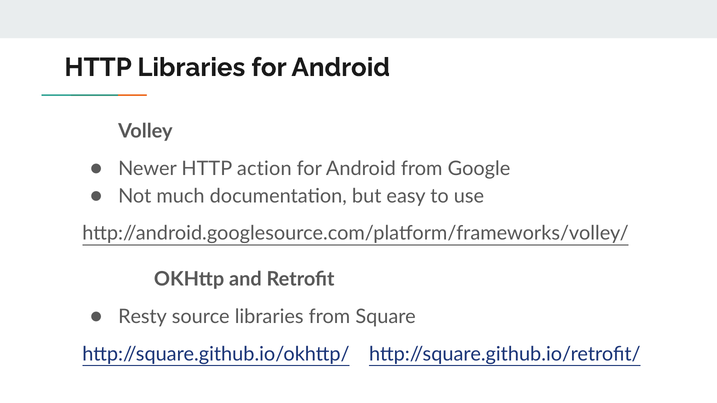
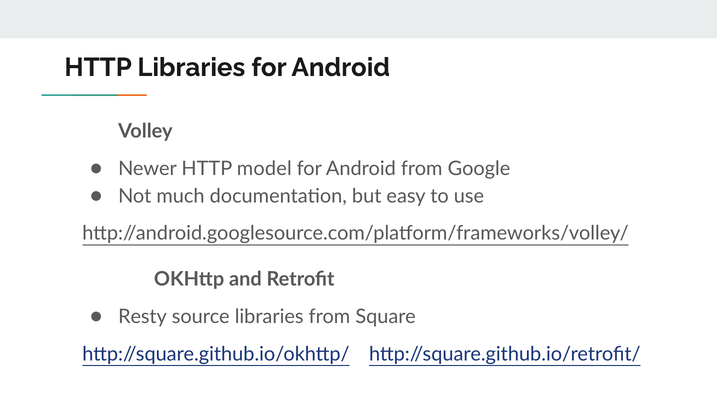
action: action -> model (264, 169)
